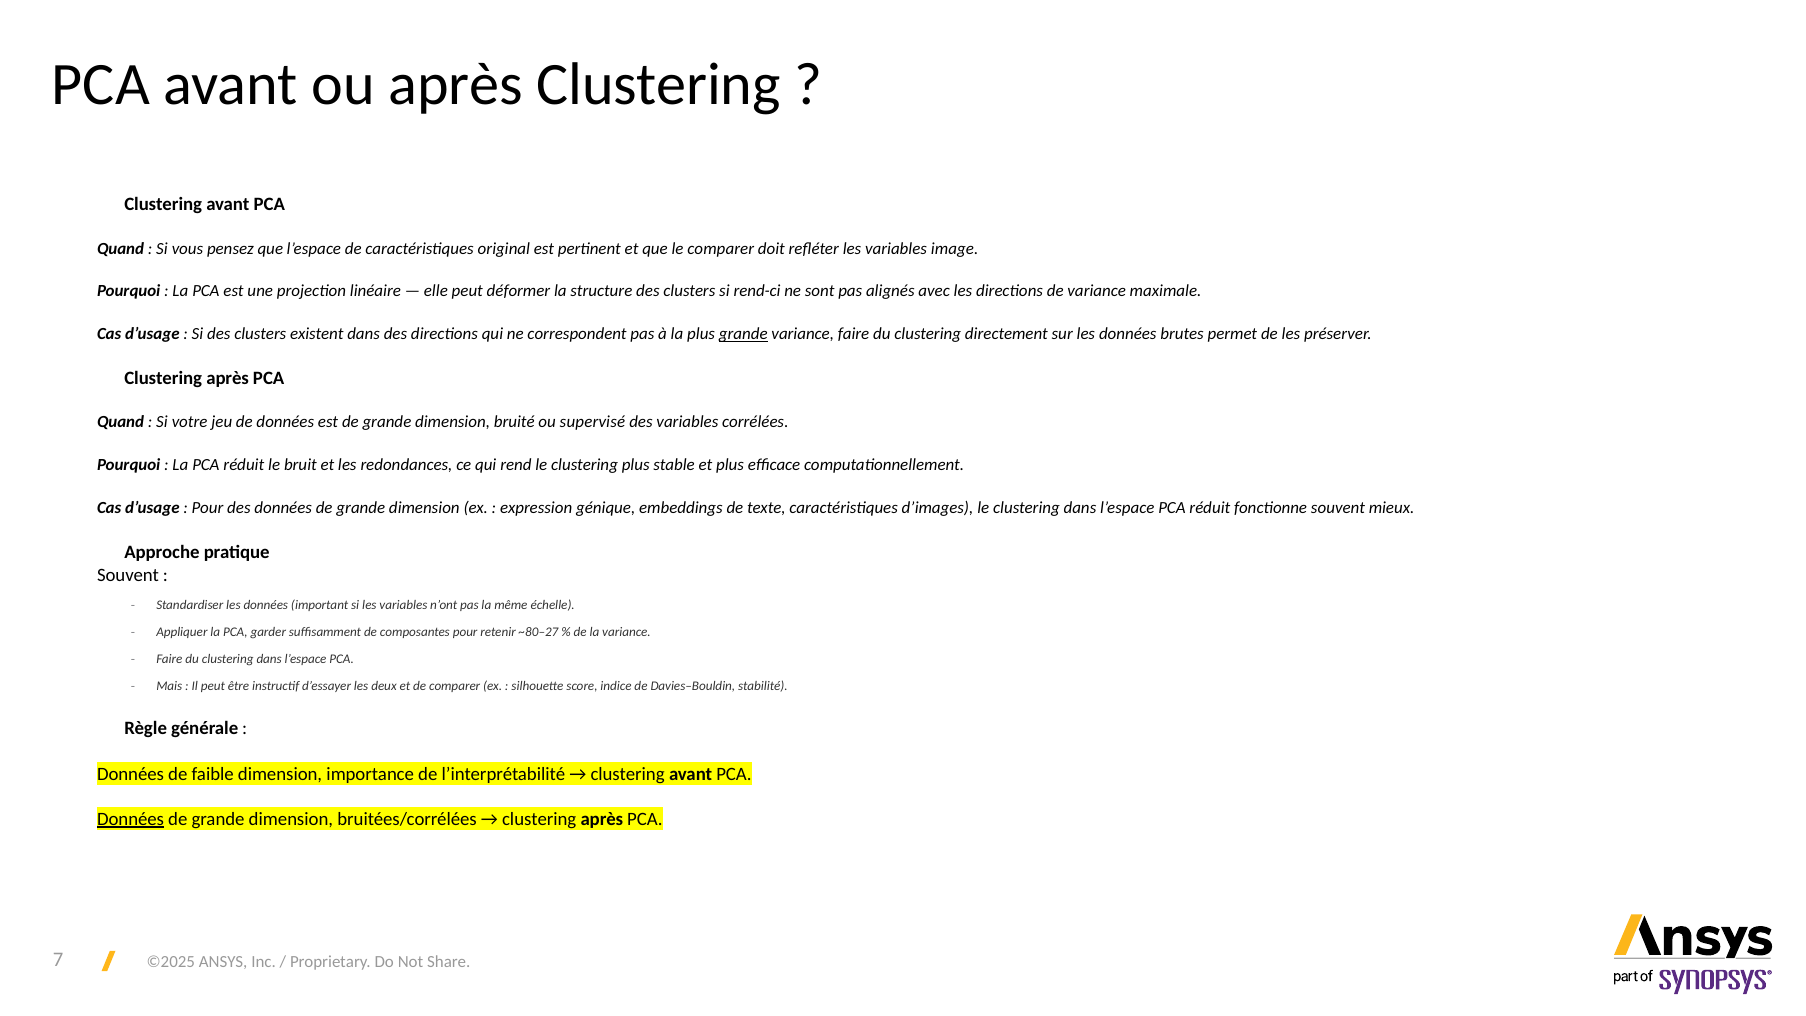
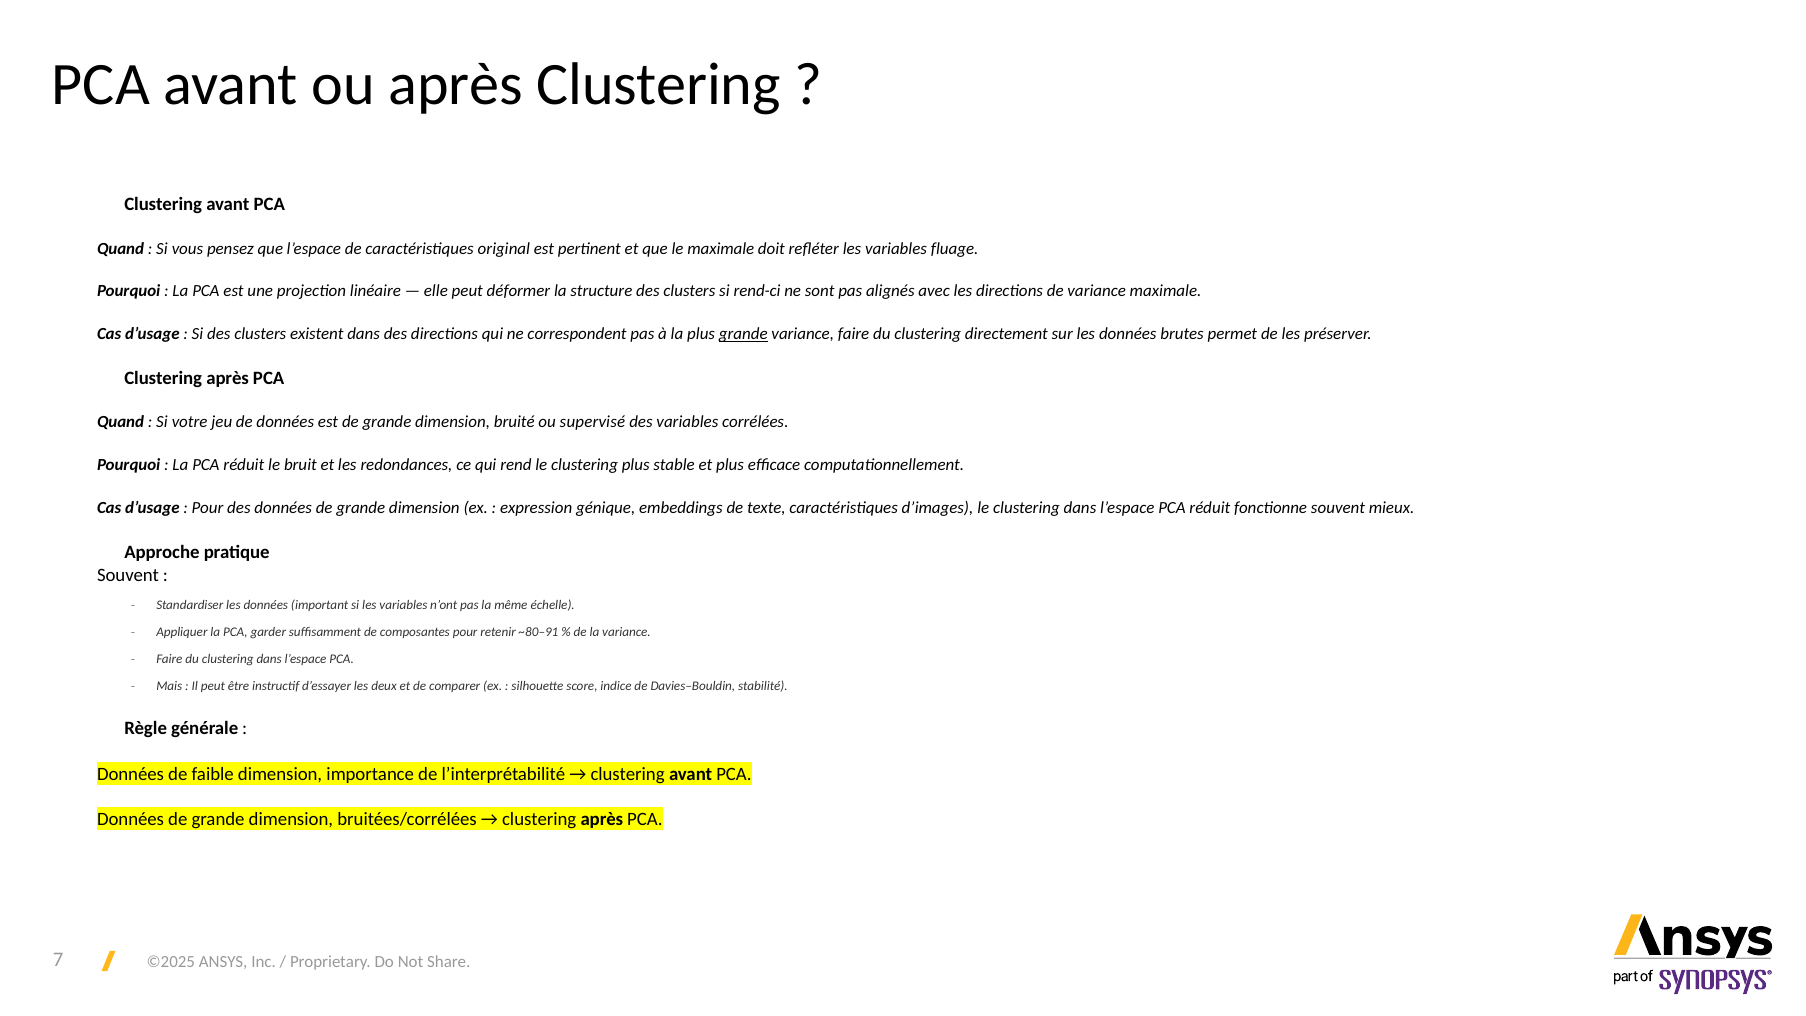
le comparer: comparer -> maximale (721, 248)
image: image -> fluage (955, 248)
~80–27: ~80–27 -> ~80–91 (539, 632)
Données underline: present -> none (131, 819)
